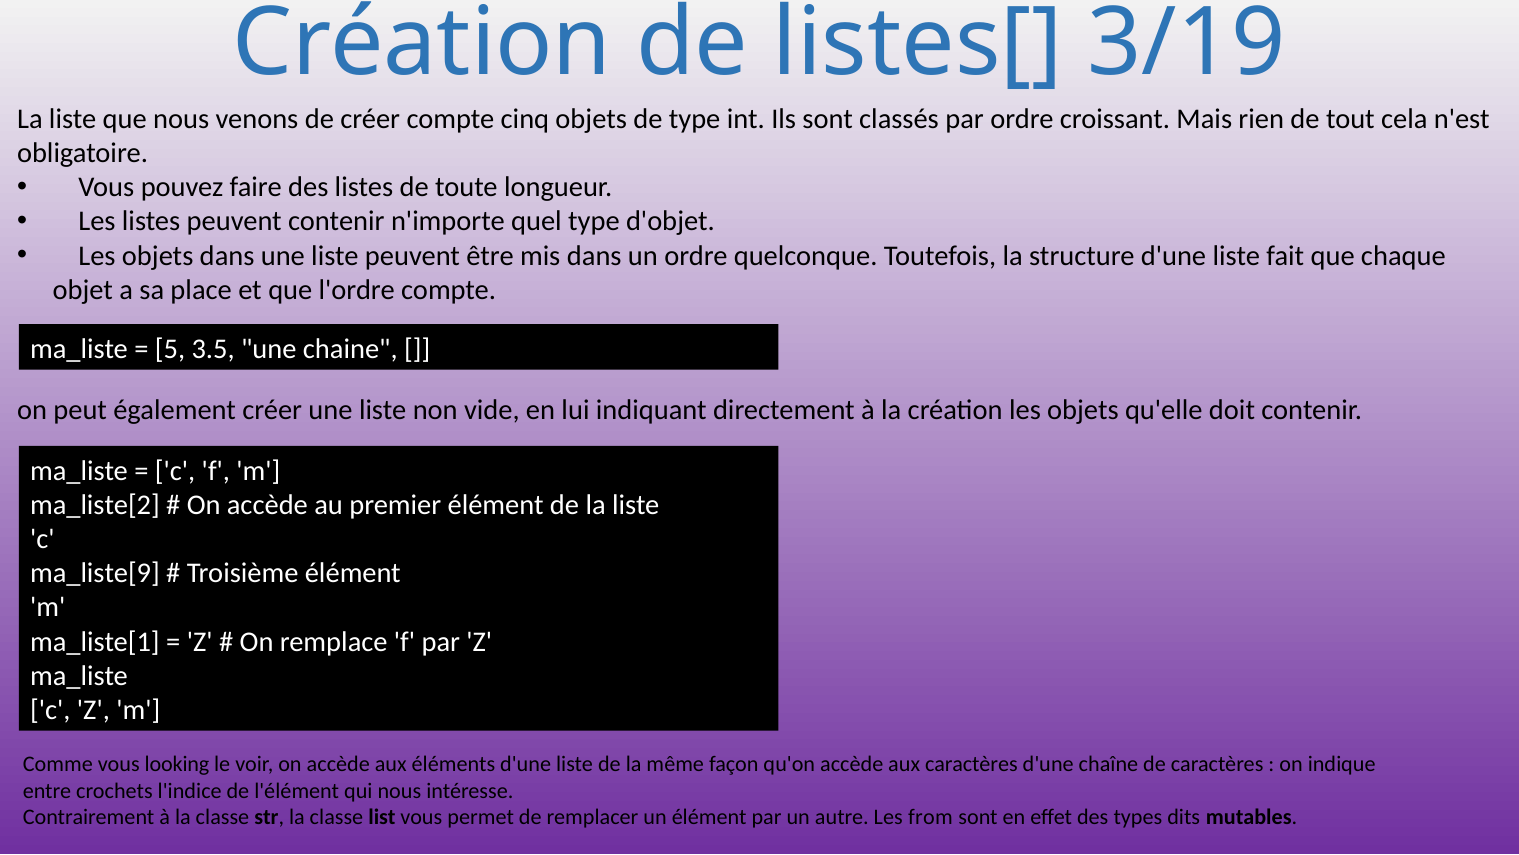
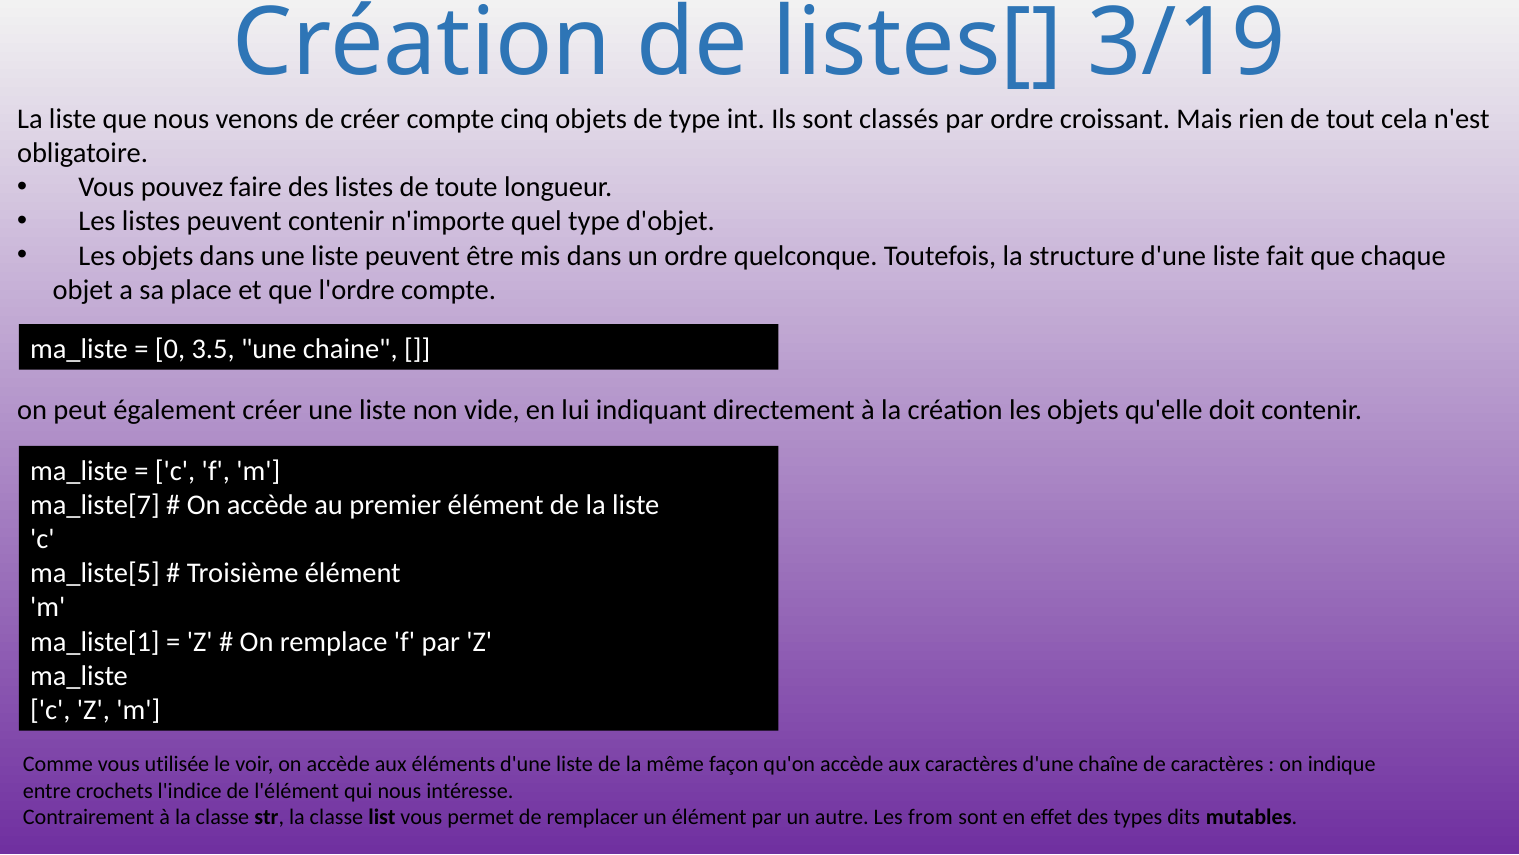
5: 5 -> 0 (170, 349)
ma_liste[2: ma_liste[2 -> ma_liste[7 (95, 505)
ma_liste[9: ma_liste[9 -> ma_liste[5 (95, 573)
looking: looking -> utilisée (177, 764)
